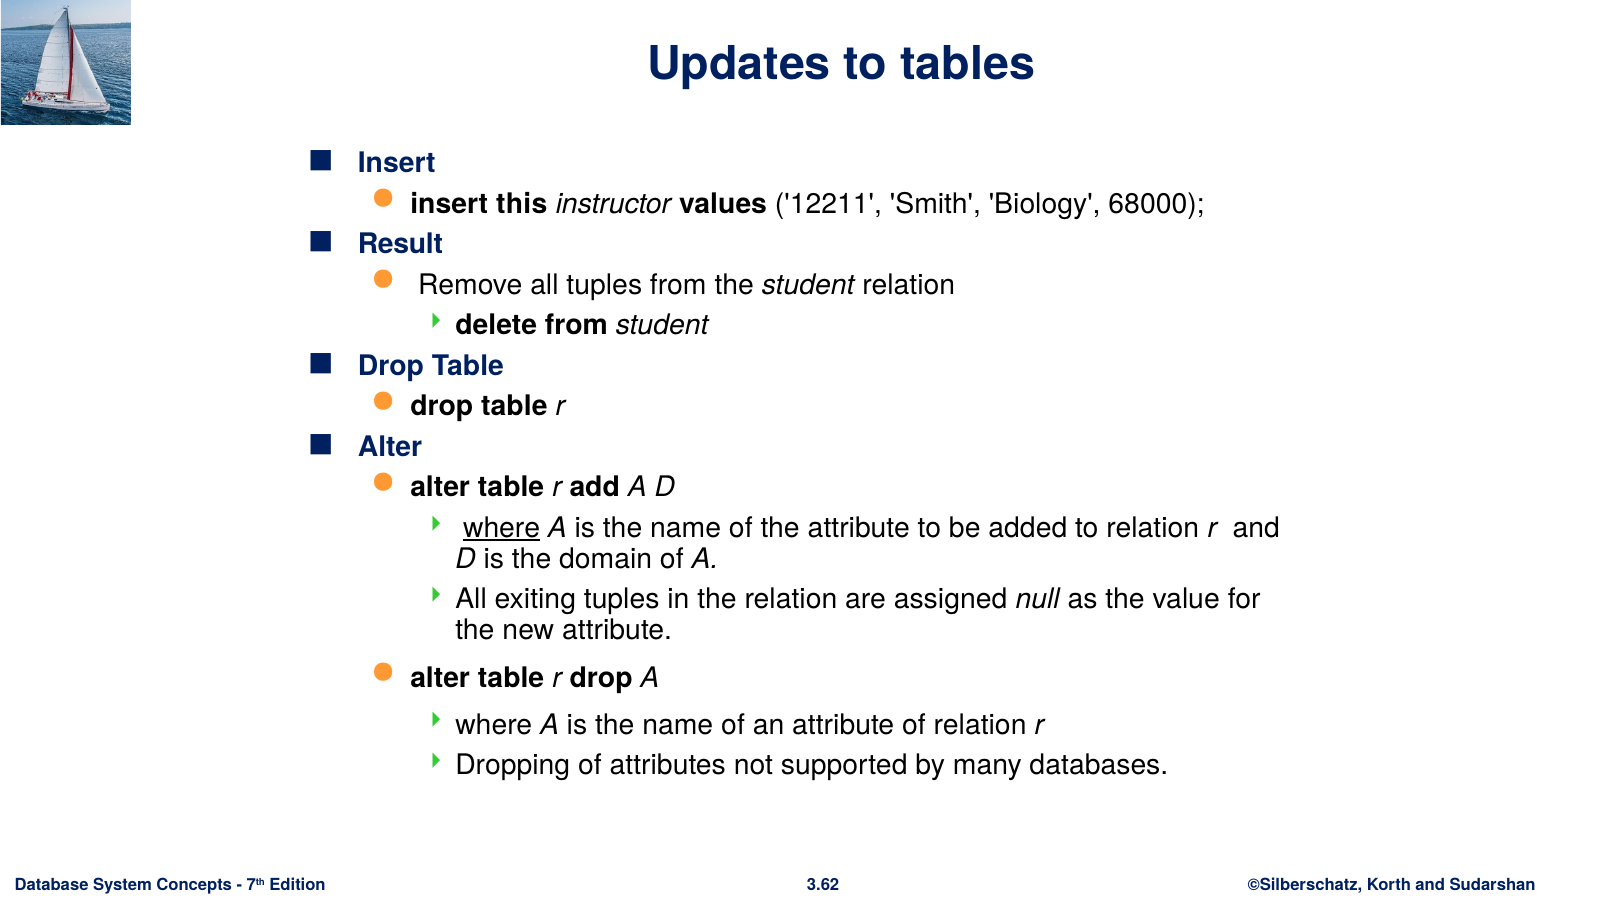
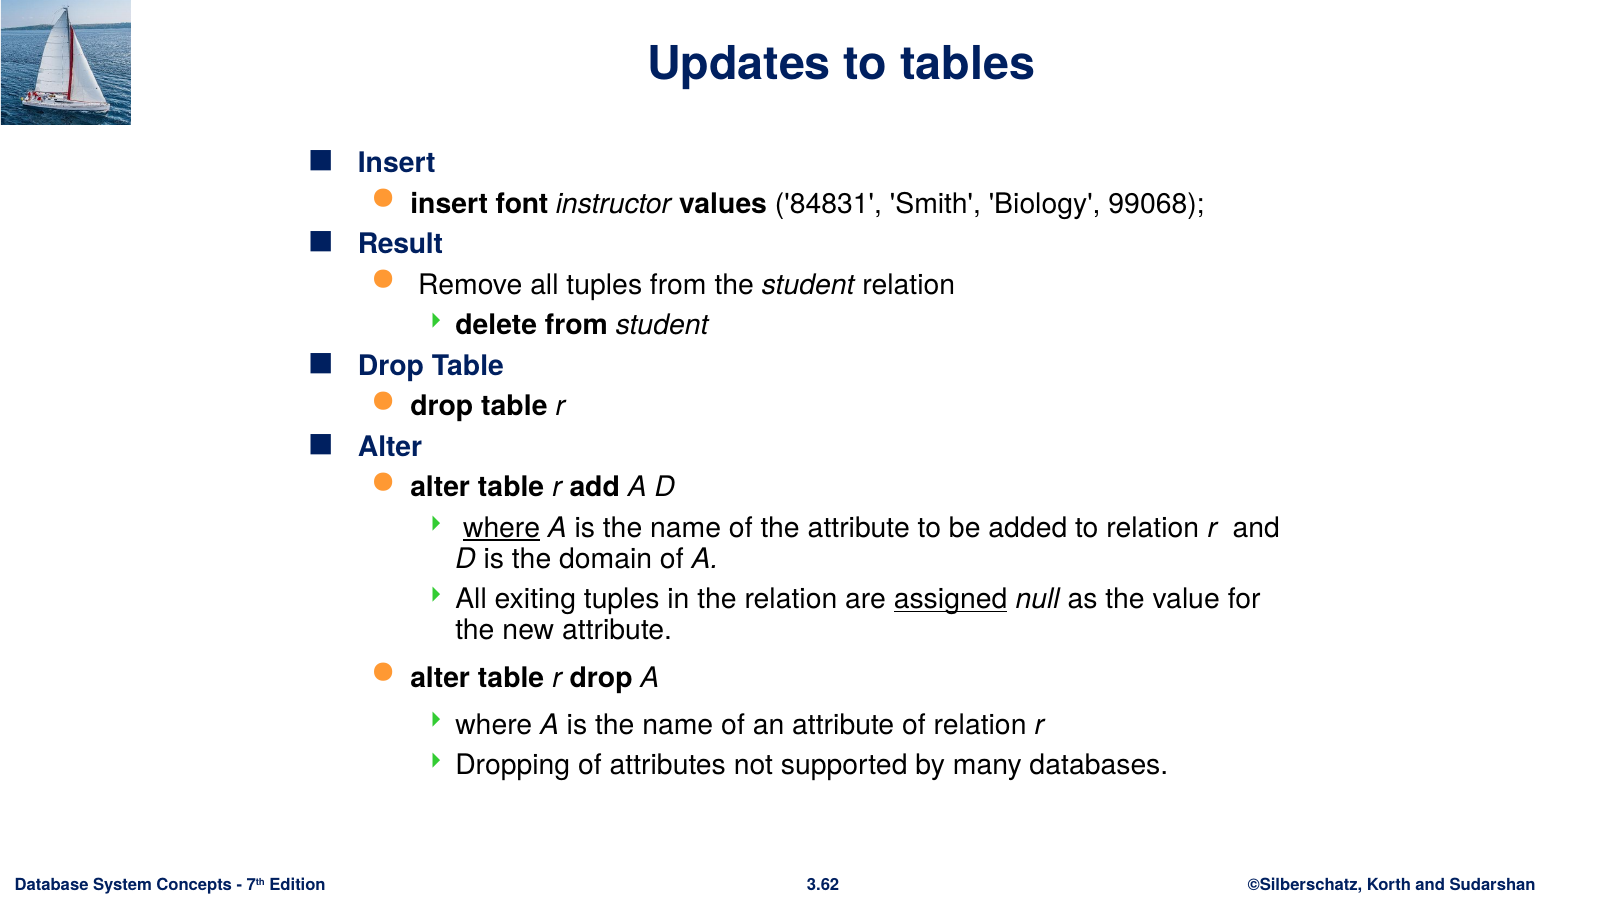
this: this -> font (522, 204)
12211: 12211 -> 84831 (828, 204)
68000: 68000 -> 99068 (1157, 204)
assigned underline: none -> present (951, 599)
